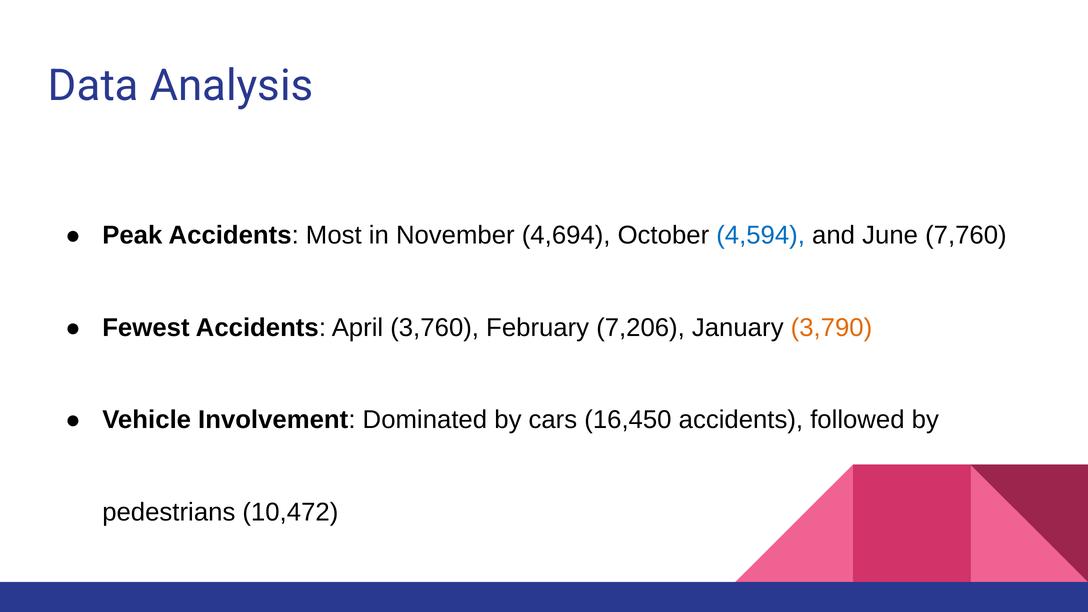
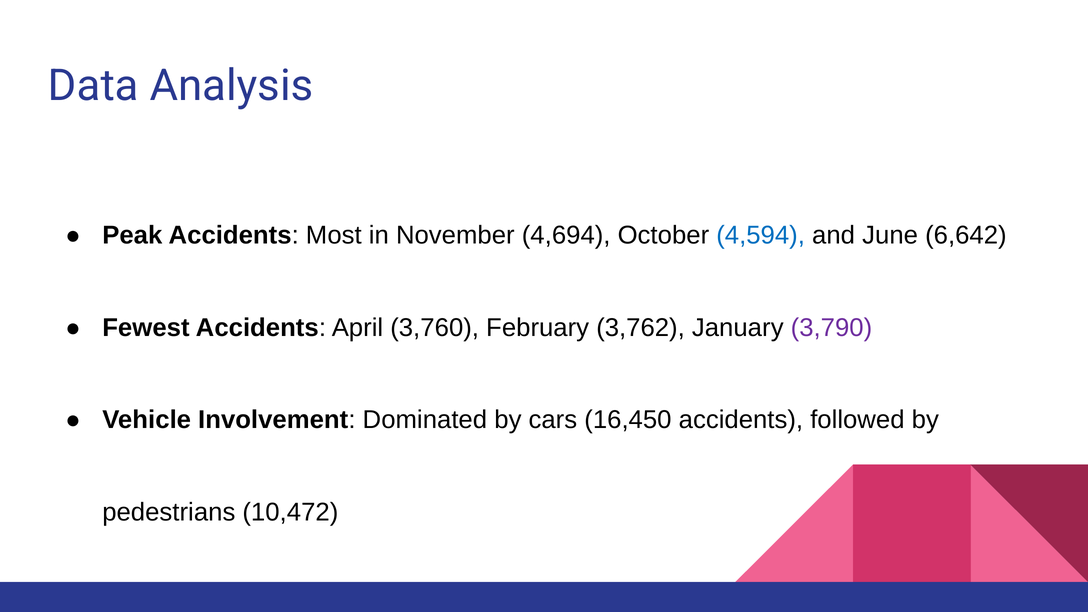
7,760: 7,760 -> 6,642 (966, 236)
7,206: 7,206 -> 3,762 (641, 328)
3,790 colour: orange -> purple (831, 328)
